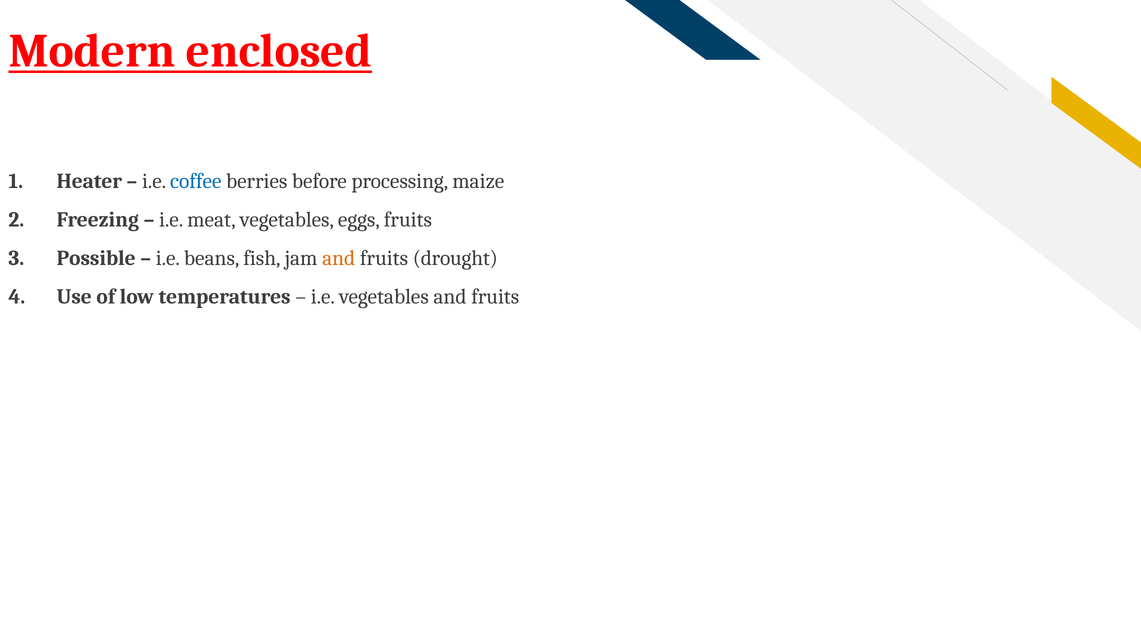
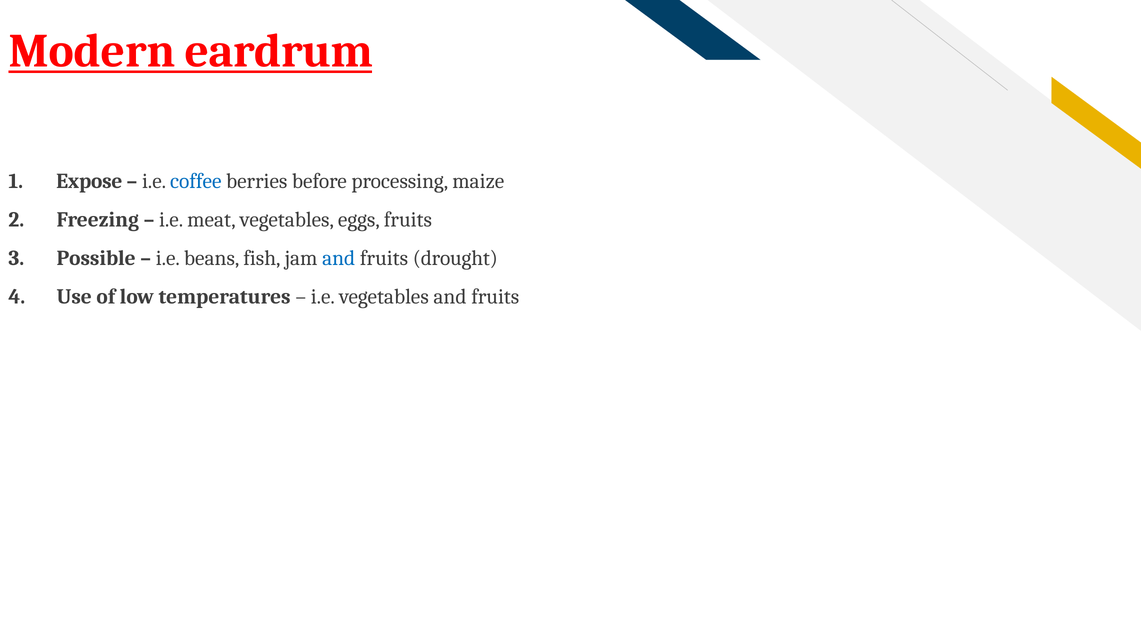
enclosed: enclosed -> eardrum (279, 51)
Heater: Heater -> Expose (89, 181)
and colour: orange -> blue (339, 258)
